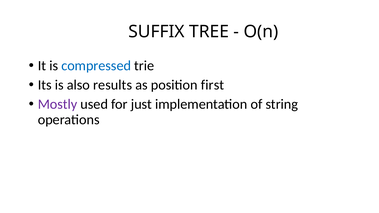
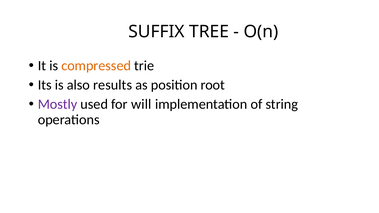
compressed colour: blue -> orange (96, 66)
first: first -> root (213, 85)
just: just -> will (141, 104)
